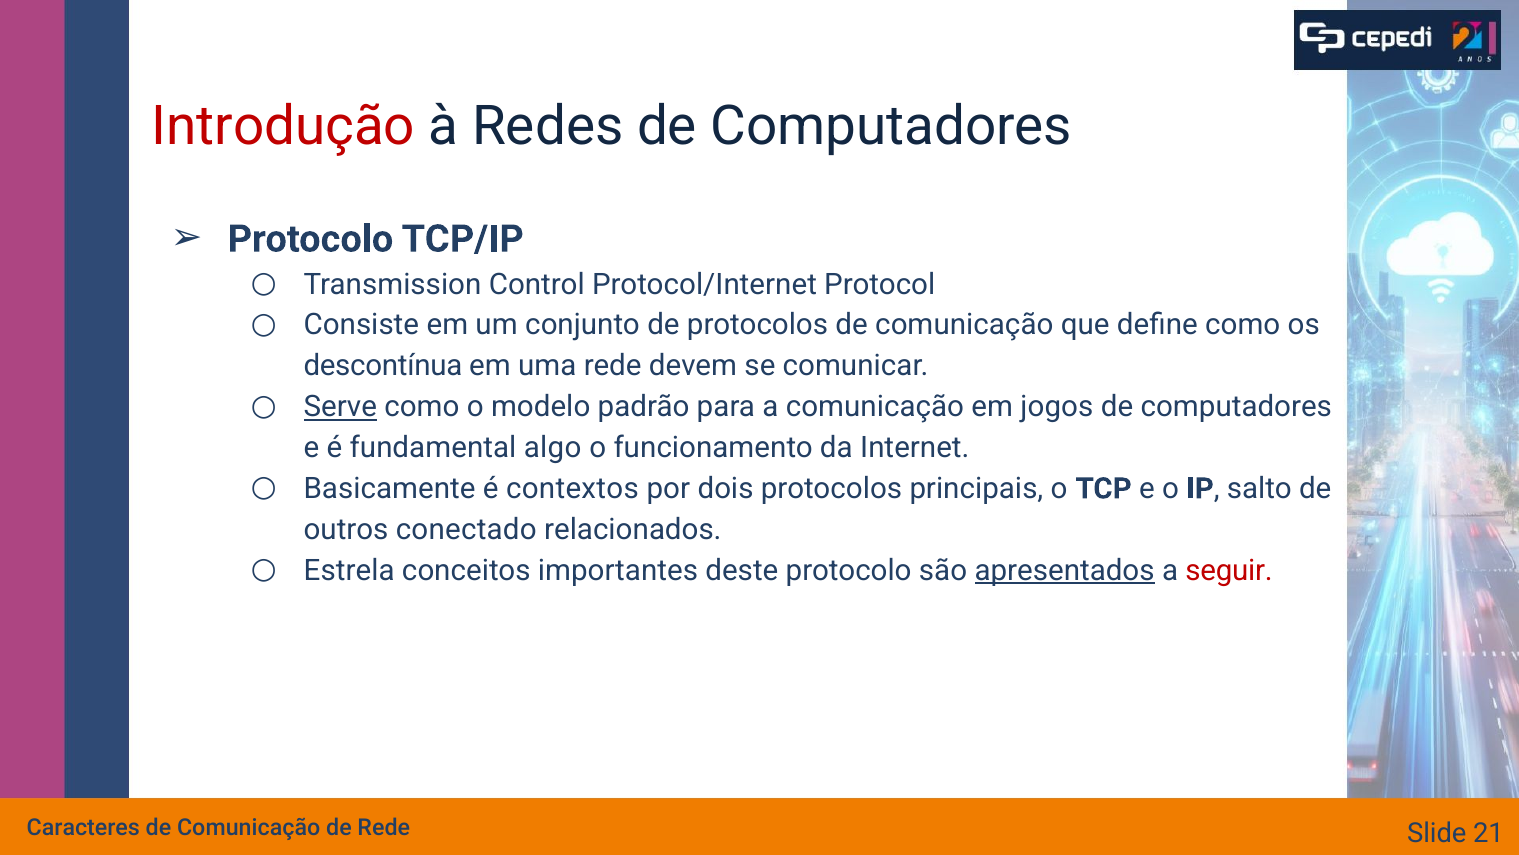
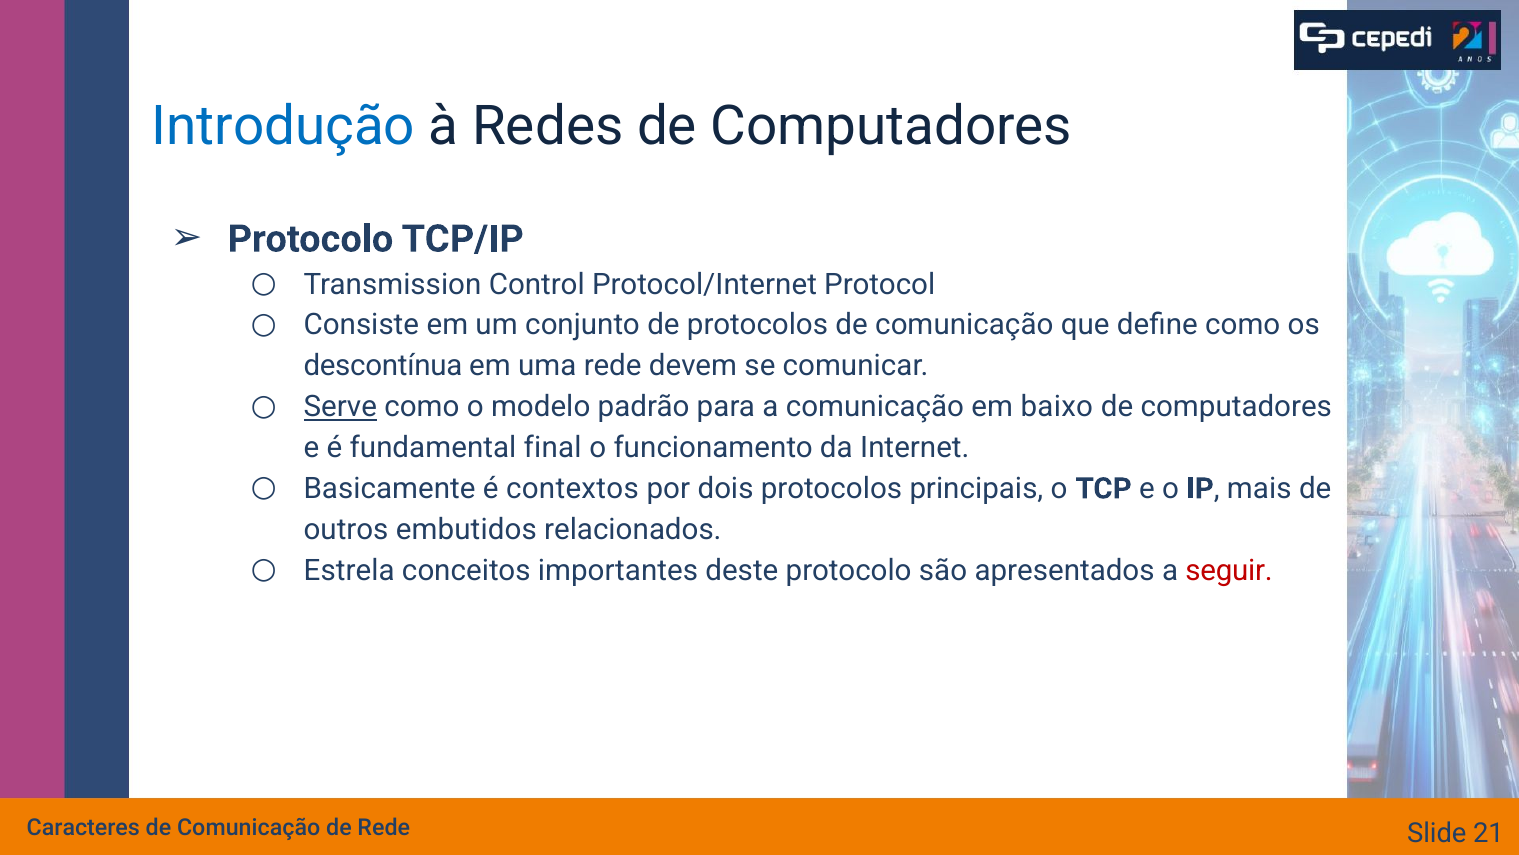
Introdução colour: red -> blue (283, 126)
jogos: jogos -> baixo (1057, 407)
algo: algo -> final (553, 448)
salto: salto -> mais (1259, 488)
conectado: conectado -> embutidos (466, 529)
apresentados underline: present -> none (1065, 570)
